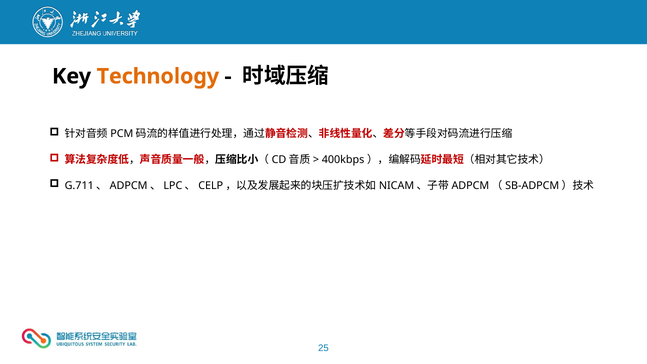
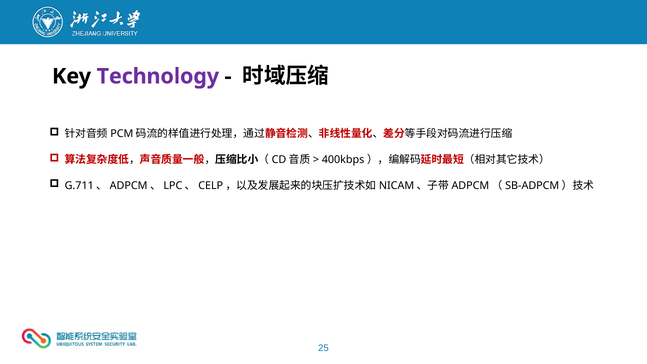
Technology colour: orange -> purple (158, 76)
